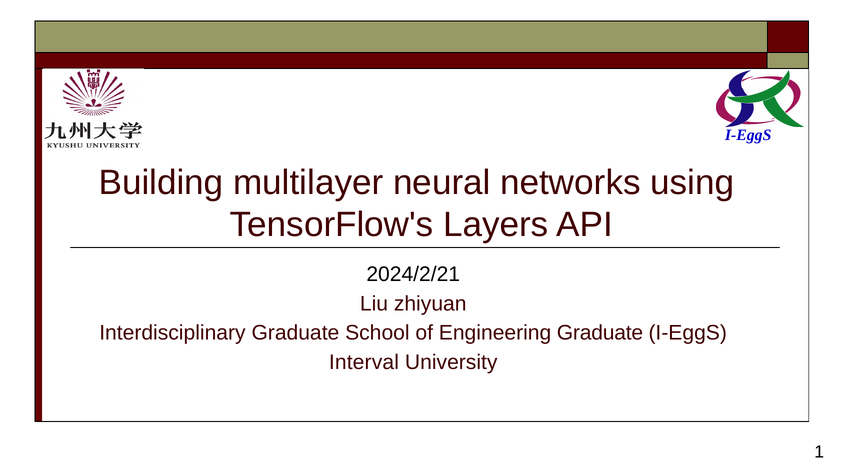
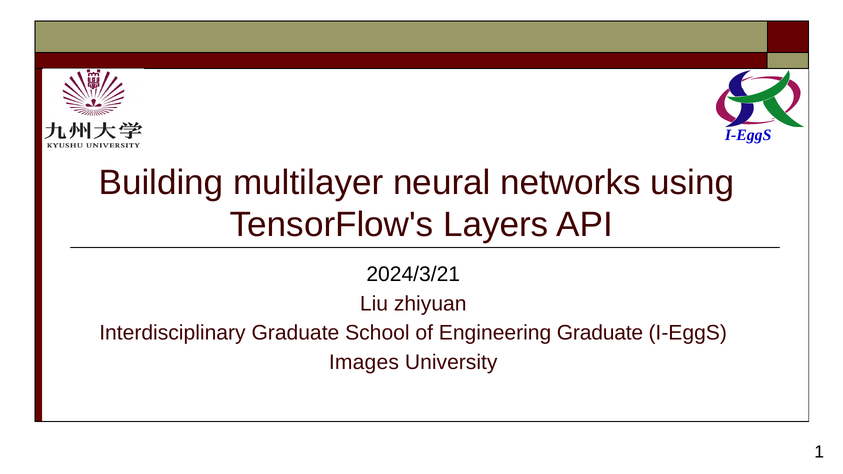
2024/2/21: 2024/2/21 -> 2024/3/21 (413, 274)
Interval: Interval -> Images (364, 363)
